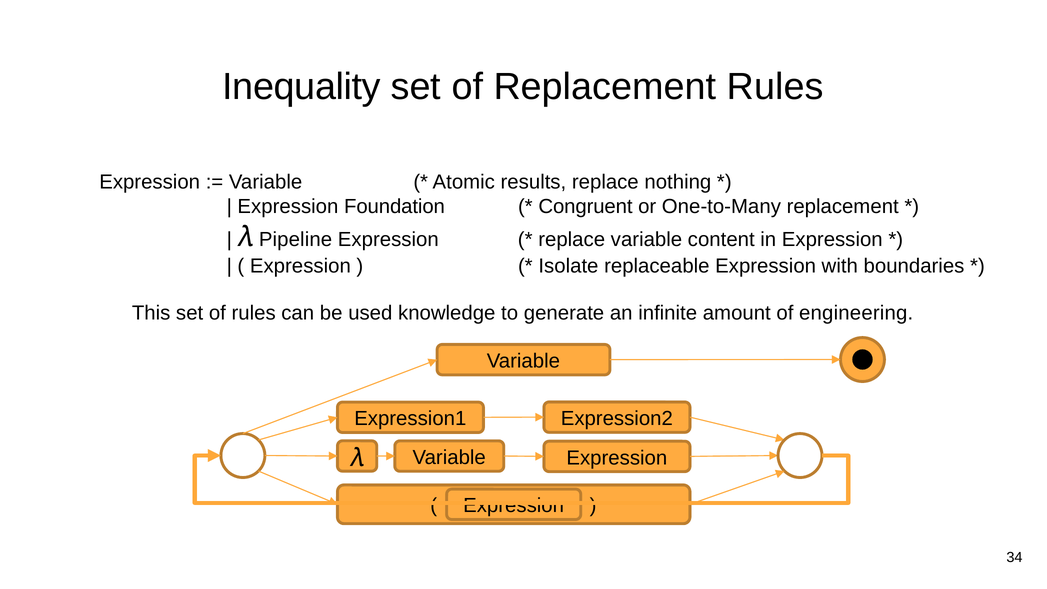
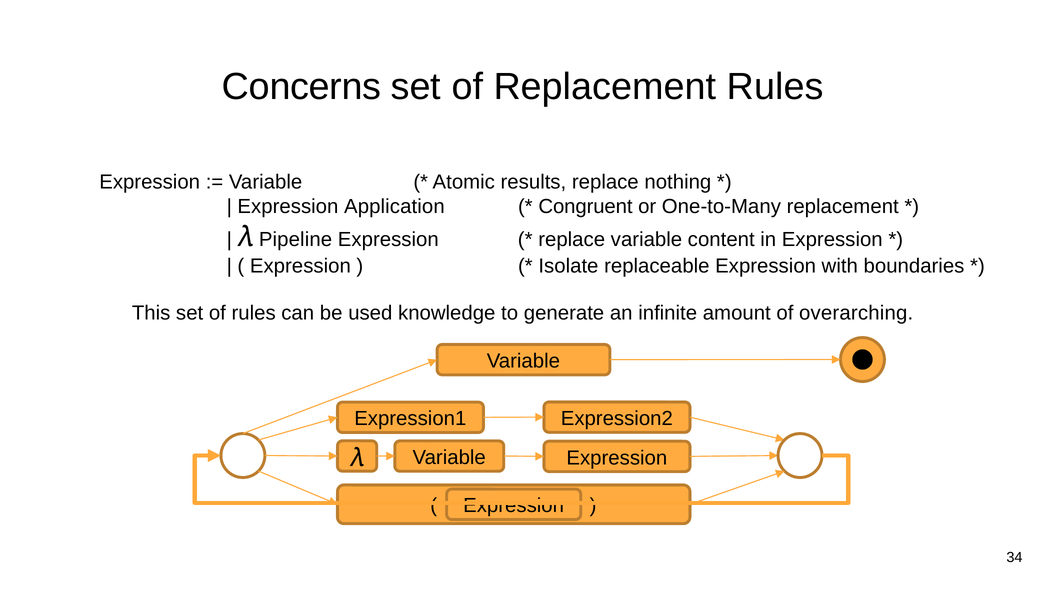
Inequality: Inequality -> Concerns (302, 87)
Foundation: Foundation -> Application (394, 207)
engineering: engineering -> overarching (856, 313)
